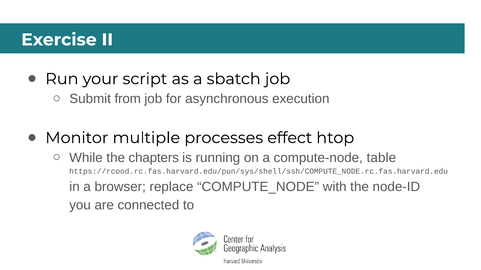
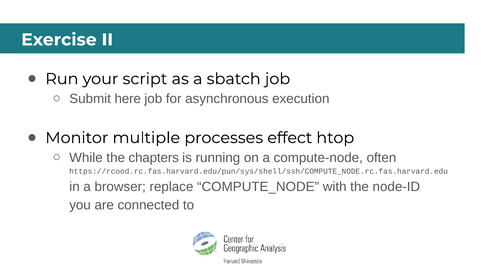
from: from -> here (128, 99)
table: table -> often (381, 158)
